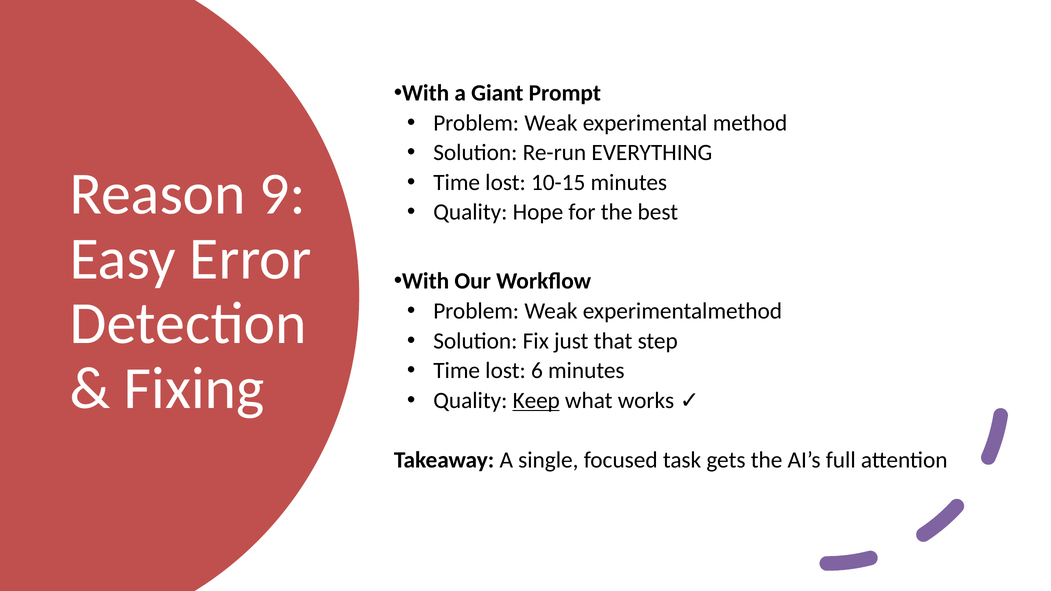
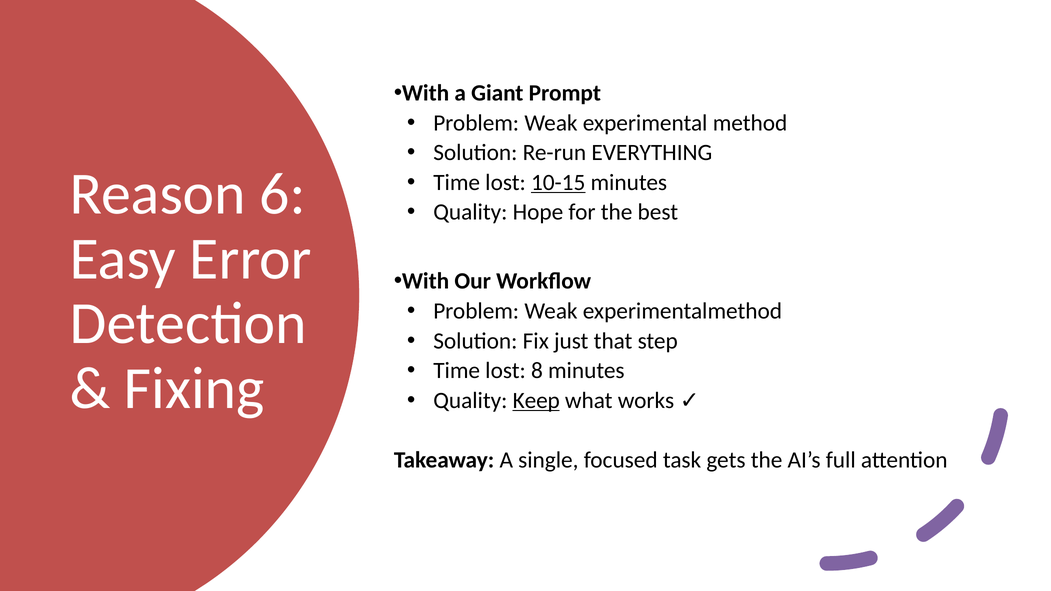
9: 9 -> 6 (283, 194)
10-15 underline: none -> present (558, 183)
6: 6 -> 8 (537, 371)
